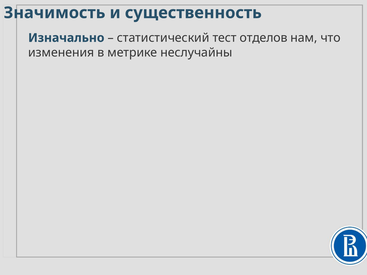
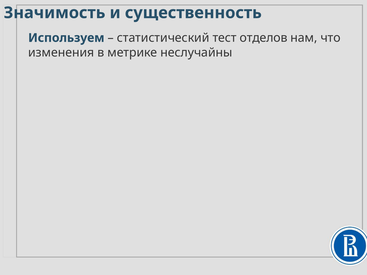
Изначально: Изначально -> Используем (66, 38)
